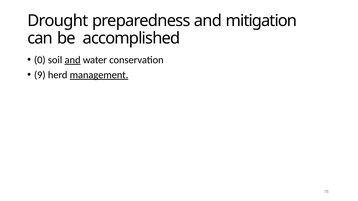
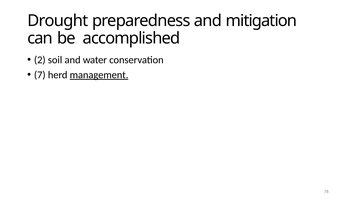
0: 0 -> 2 (40, 60)
and underline: present -> none (73, 60)
9: 9 -> 7 (40, 75)
